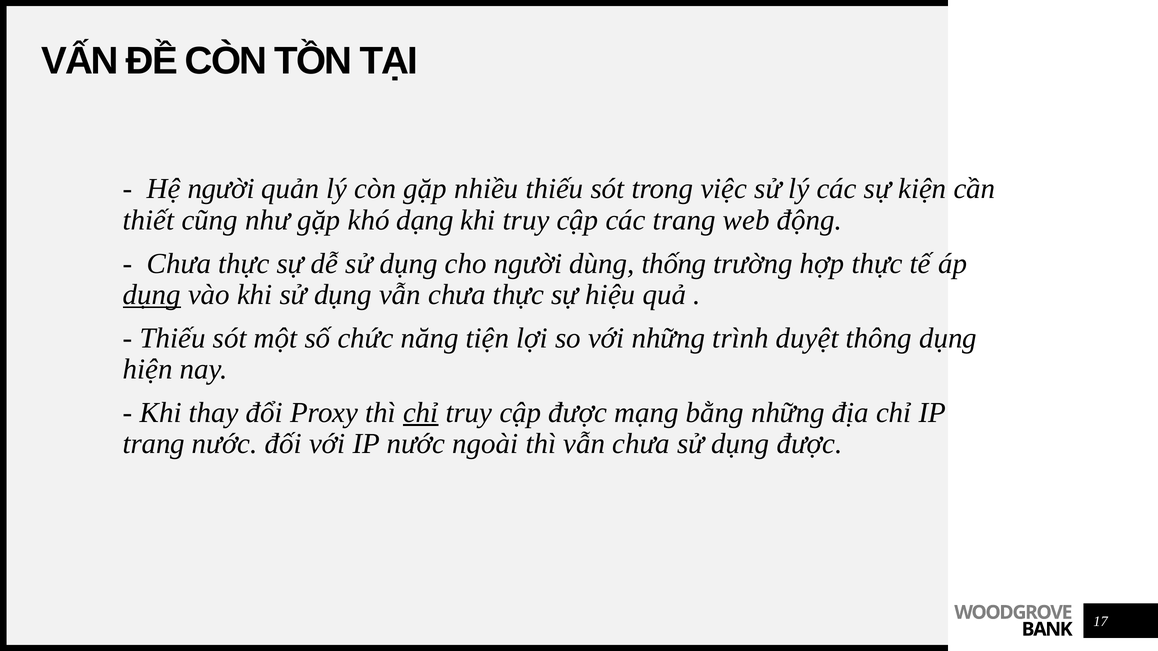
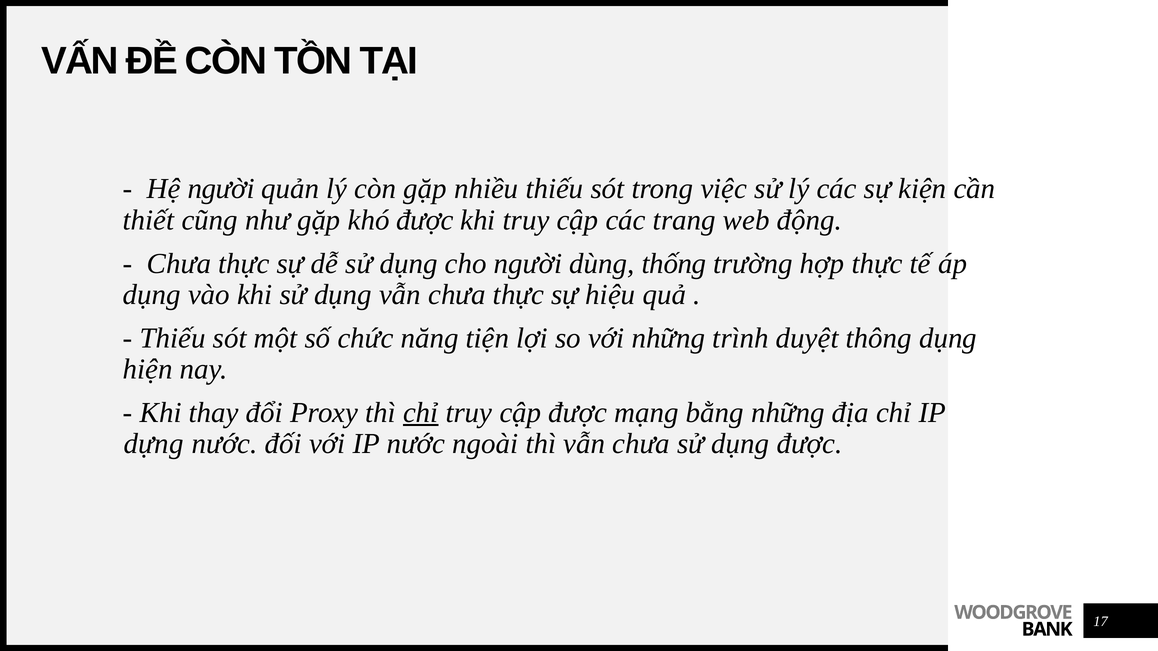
khó dạng: dạng -> được (425, 220)
dụng underline: present -> none (152, 295)
trang: trang -> dựng (154, 444)
